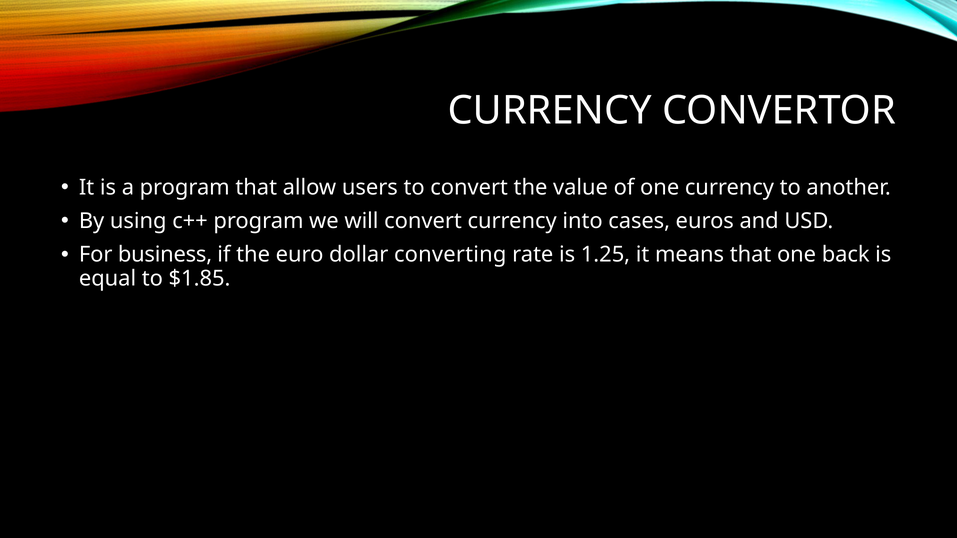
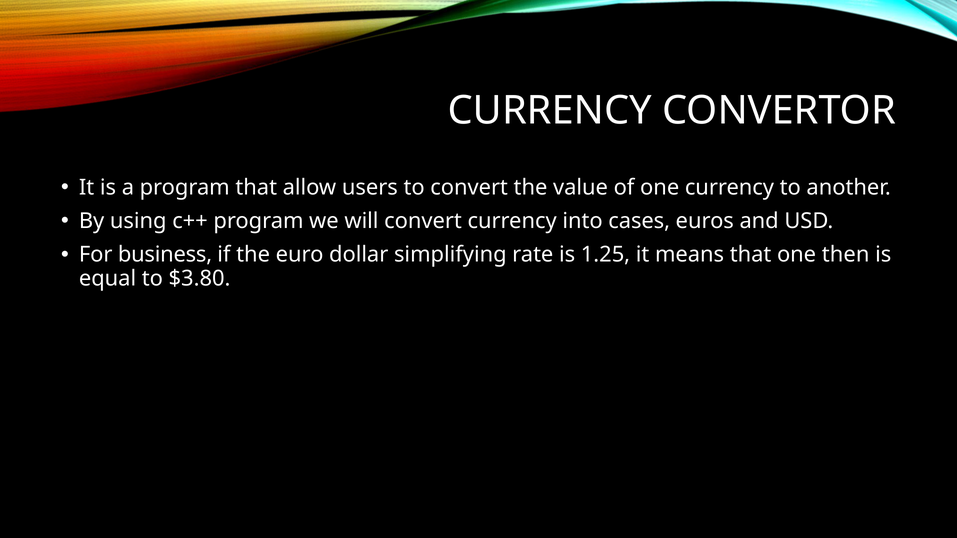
converting: converting -> simplifying (450, 255)
back: back -> then (846, 255)
$1.85: $1.85 -> $3.80 (200, 279)
